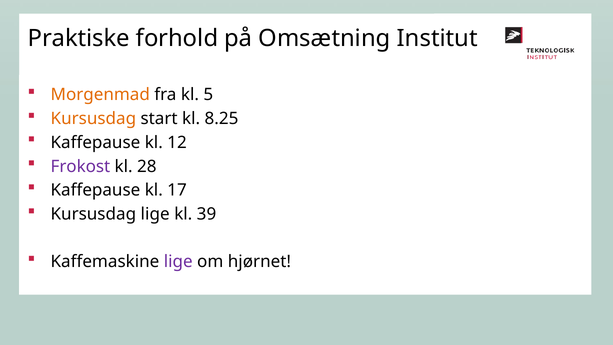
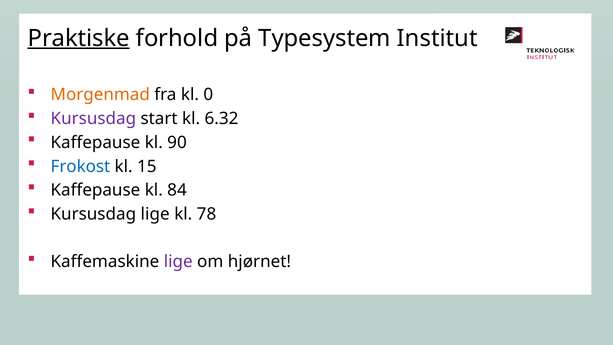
Praktiske underline: none -> present (79, 38)
Omsætning: Omsætning -> Typesystem (325, 38)
5: 5 -> 0 (208, 95)
Kursusdag colour: orange -> purple (93, 119)
8.25: 8.25 -> 6.32 (221, 119)
12: 12 -> 90 (177, 142)
Frokost colour: purple -> blue (80, 166)
28: 28 -> 15 (147, 166)
17: 17 -> 84 (177, 190)
39: 39 -> 78 (206, 214)
